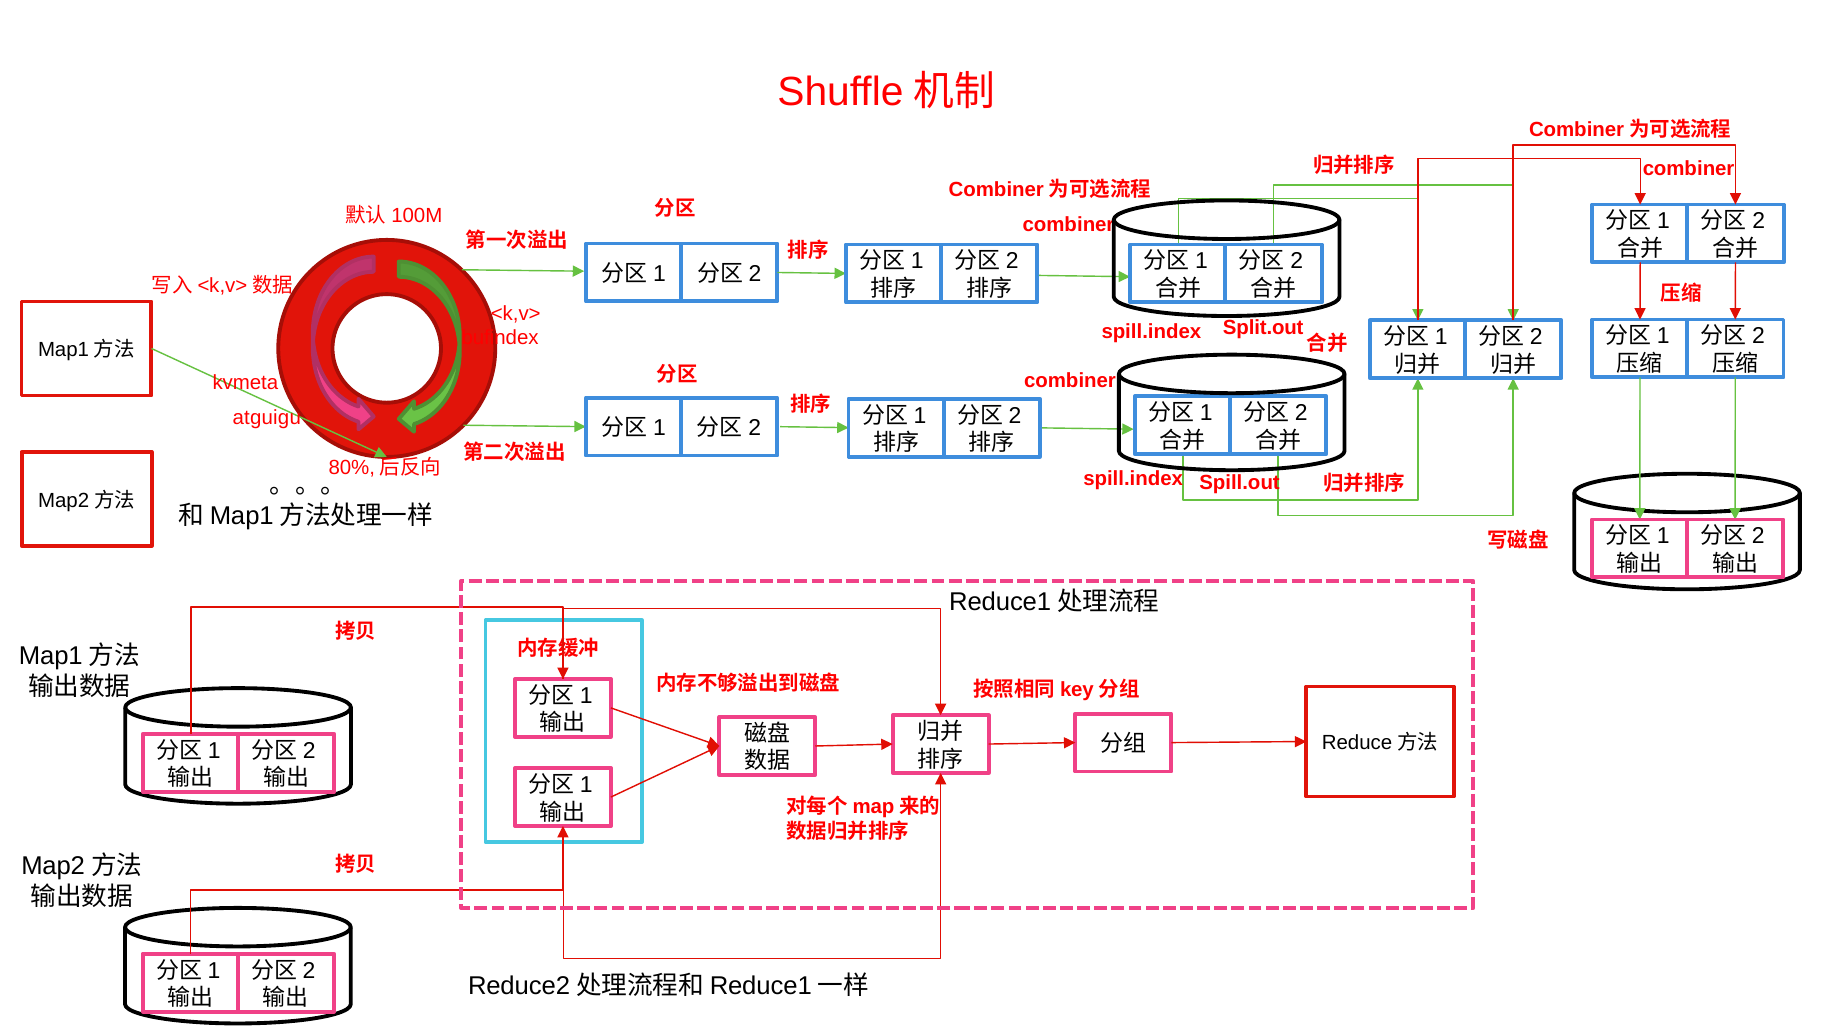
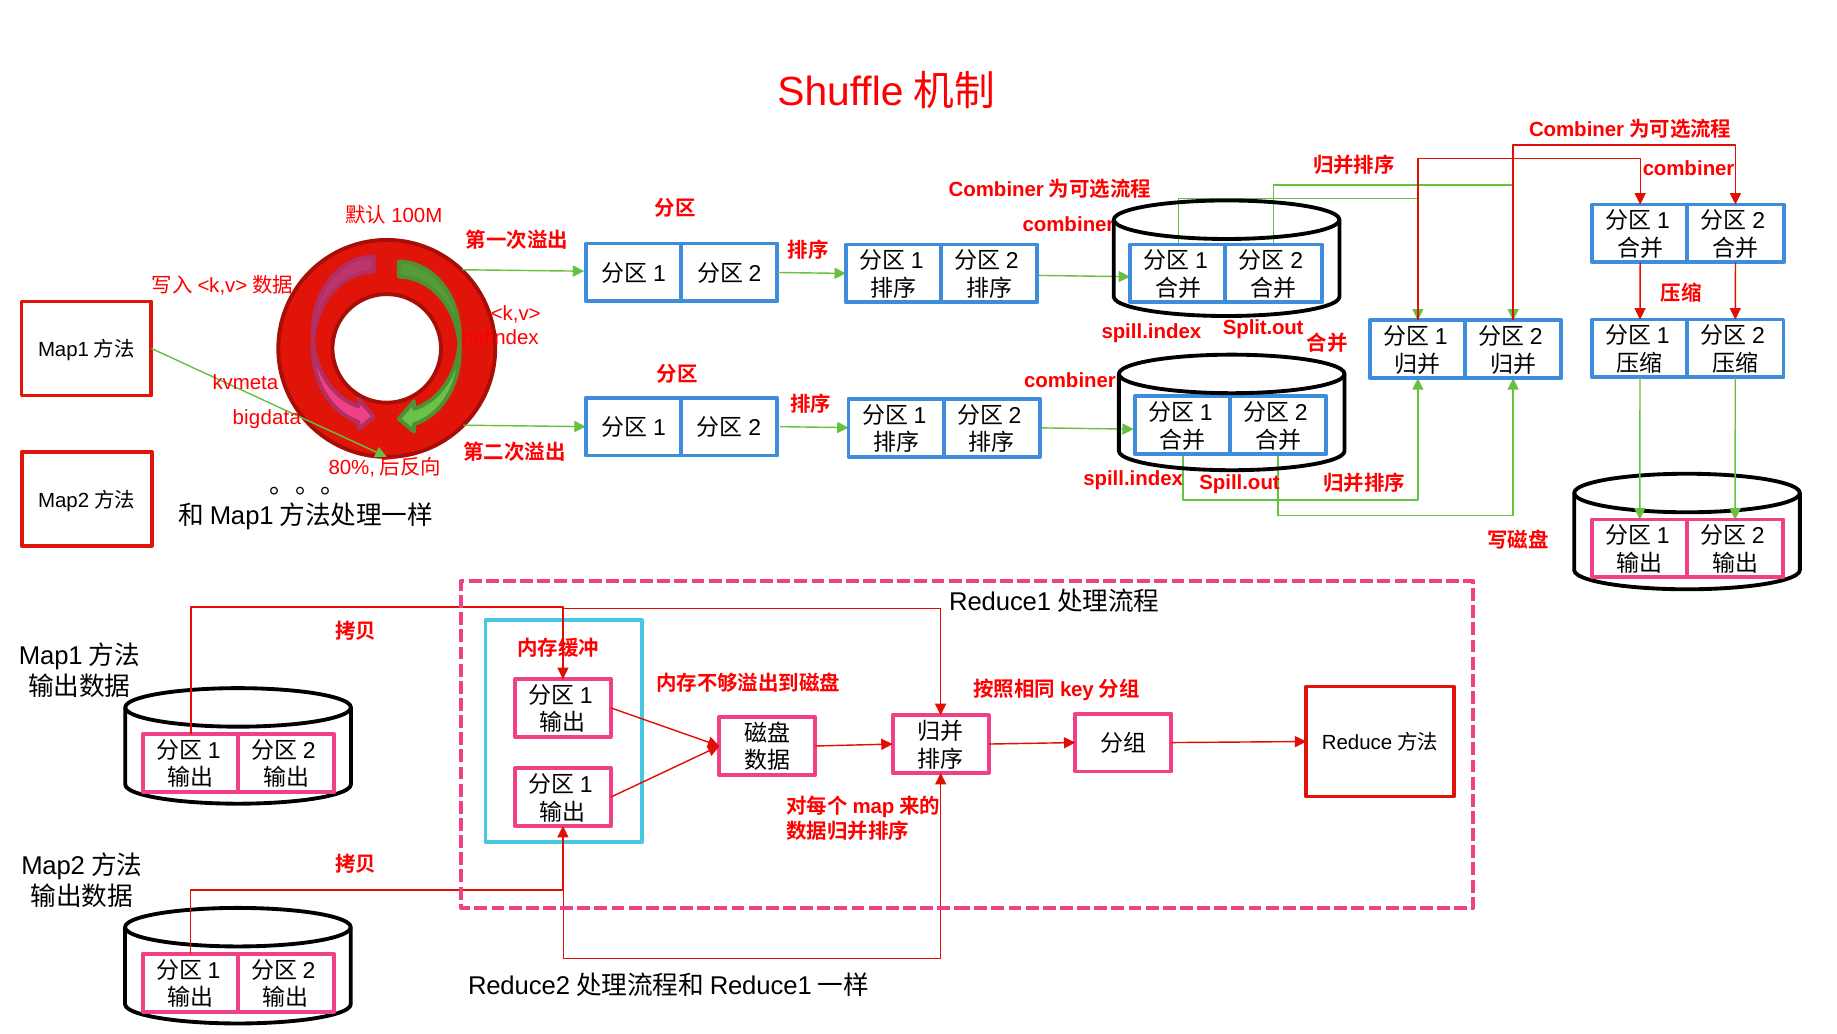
atguigu: atguigu -> bigdata (267, 417)
